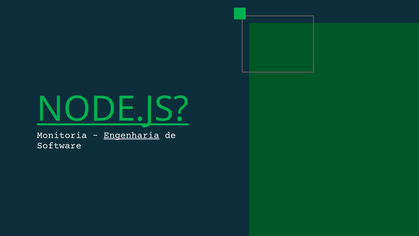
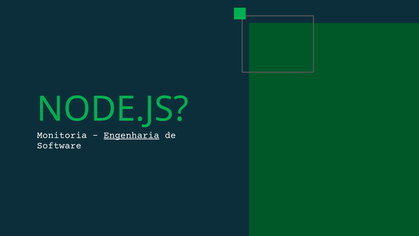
NODE.JS underline: present -> none (113, 109)
